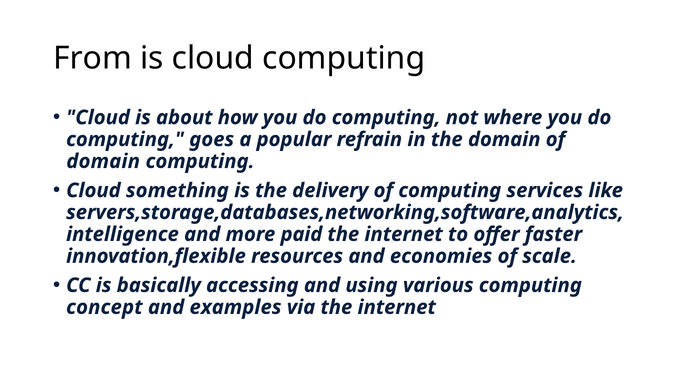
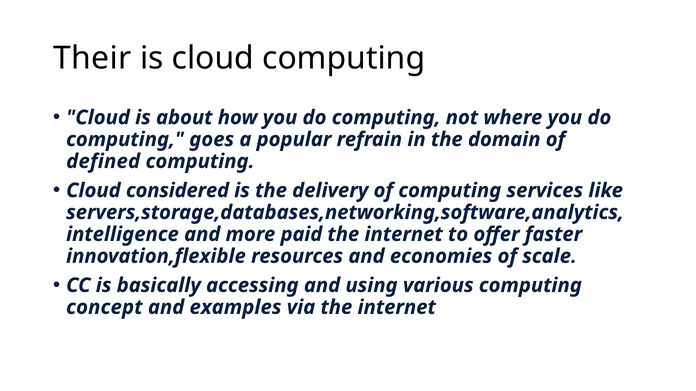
From: From -> Their (92, 58)
domain: domain -> defined (103, 162)
something: something -> considered (178, 191)
